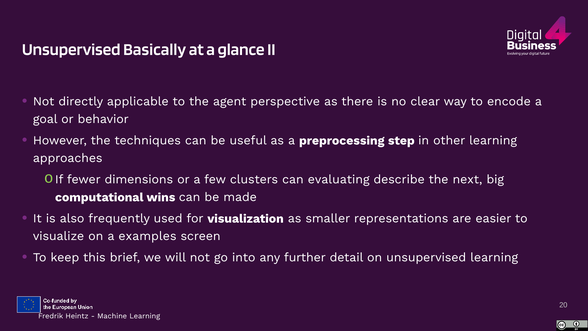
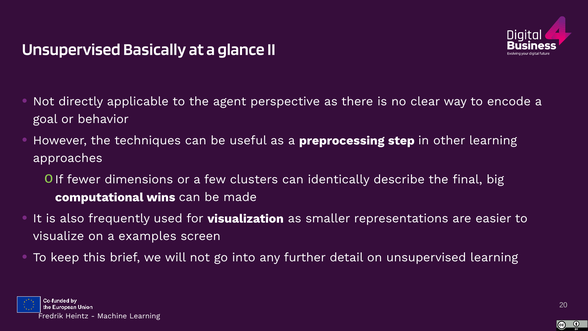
evaluating: evaluating -> identically (339, 179)
next: next -> final (467, 179)
